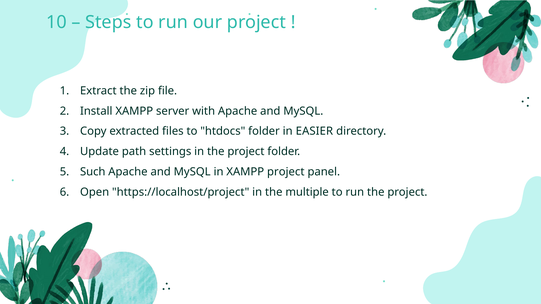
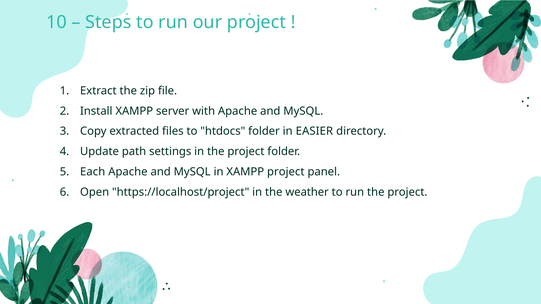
Such: Such -> Each (93, 172)
multiple: multiple -> weather (307, 192)
